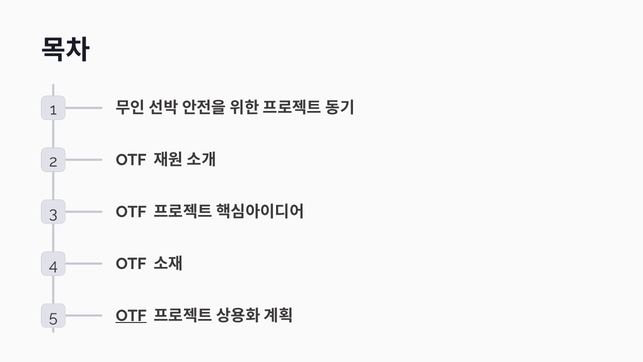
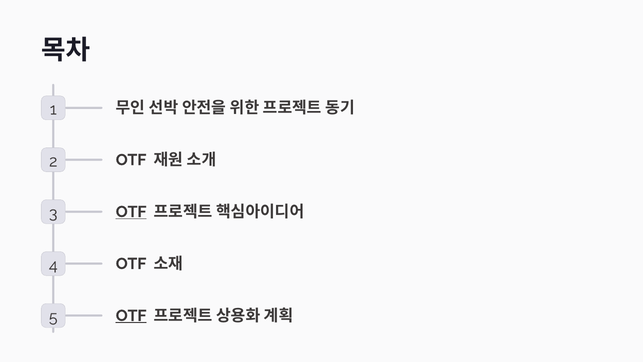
OTF underline: none -> present (131, 212)
